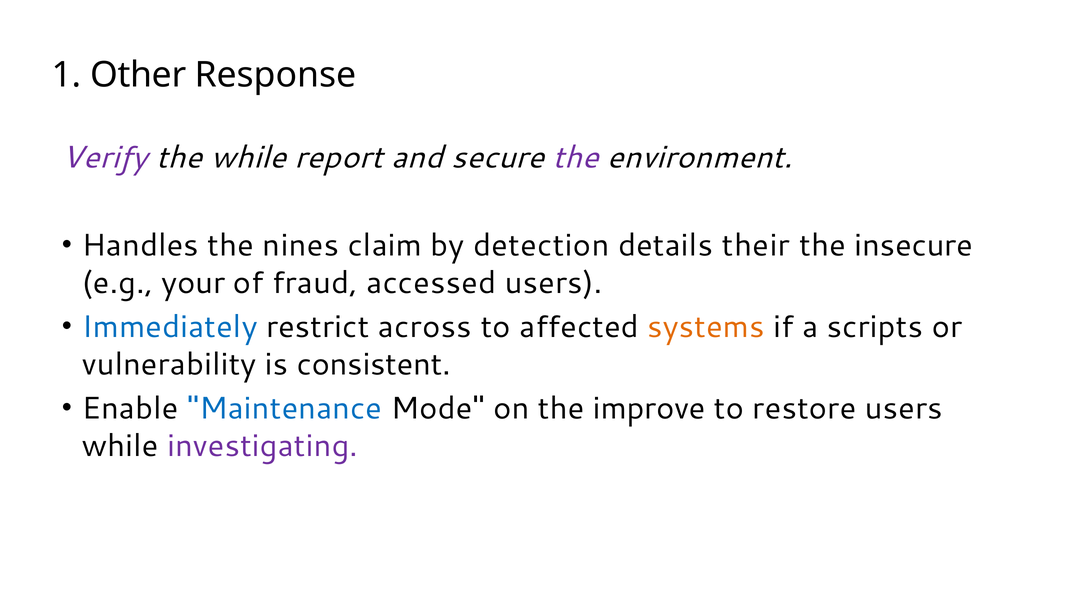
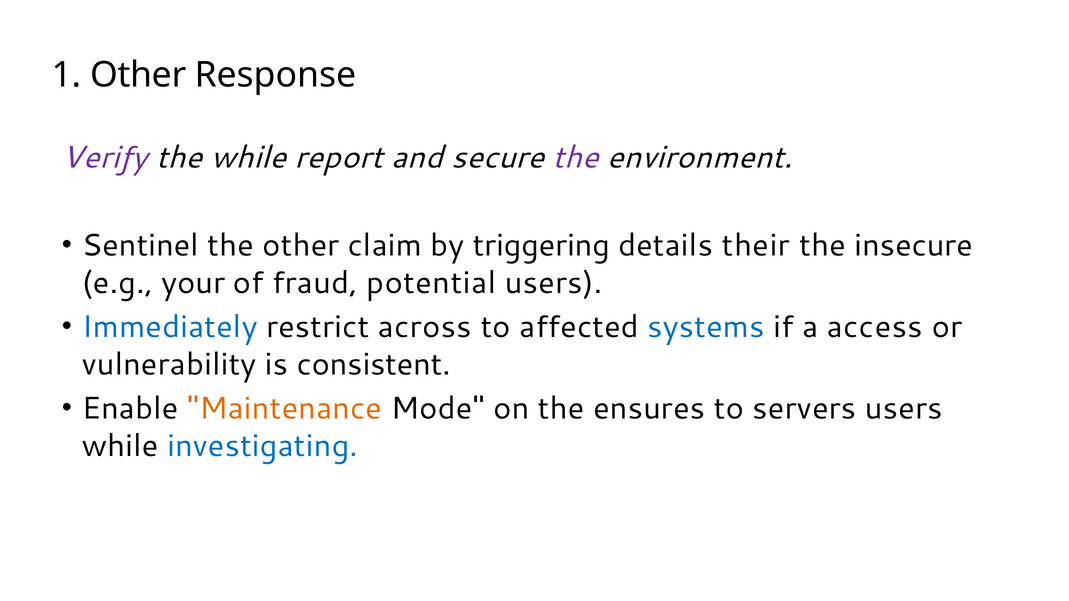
Handles: Handles -> Sentinel (140, 246)
the nines: nines -> other (301, 246)
detection: detection -> triggering (542, 246)
accessed: accessed -> potential (431, 283)
systems colour: orange -> blue (706, 327)
scripts: scripts -> access (875, 327)
Maintenance colour: blue -> orange (285, 409)
improve: improve -> ensures (649, 409)
restore: restore -> servers (804, 409)
investigating colour: purple -> blue (263, 446)
